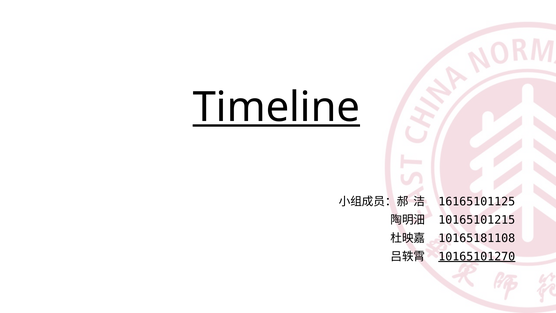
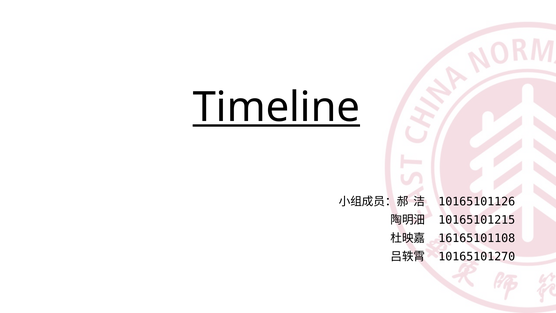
16165101125: 16165101125 -> 10165101126 (477, 201)
10165181108: 10165181108 -> 16165101108 (477, 238)
10165101270 underline: present -> none (477, 256)
